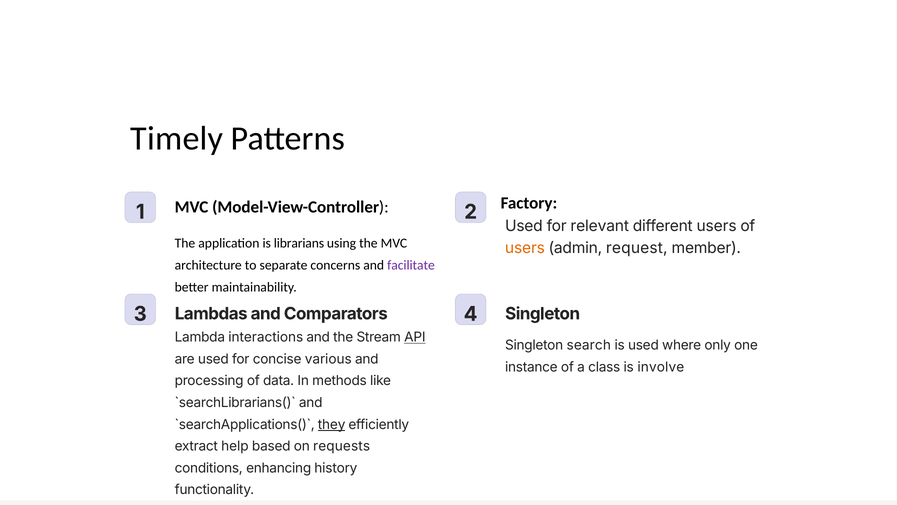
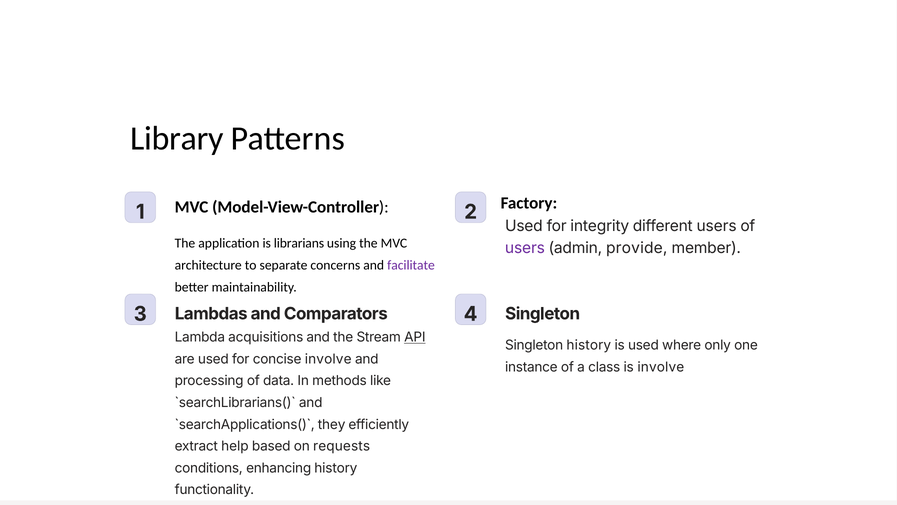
Timely: Timely -> Library (177, 139)
relevant: relevant -> integrity (600, 226)
users colour: orange -> purple (525, 248)
request: request -> provide (637, 248)
interactions: interactions -> acquisitions (266, 337)
Singleton search: search -> history (589, 345)
concise various: various -> involve (328, 359)
they underline: present -> none (332, 424)
